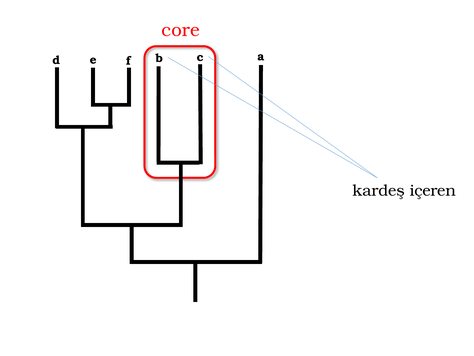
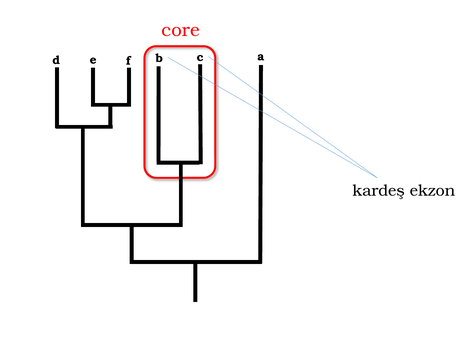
içeren: içeren -> ekzon (433, 190)
